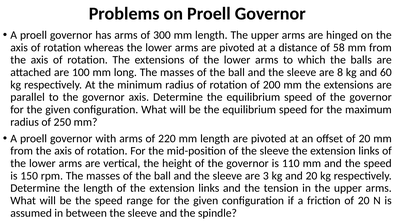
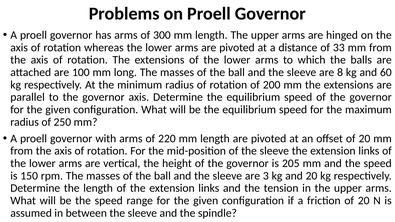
58: 58 -> 33 (339, 48)
110: 110 -> 205 (291, 163)
